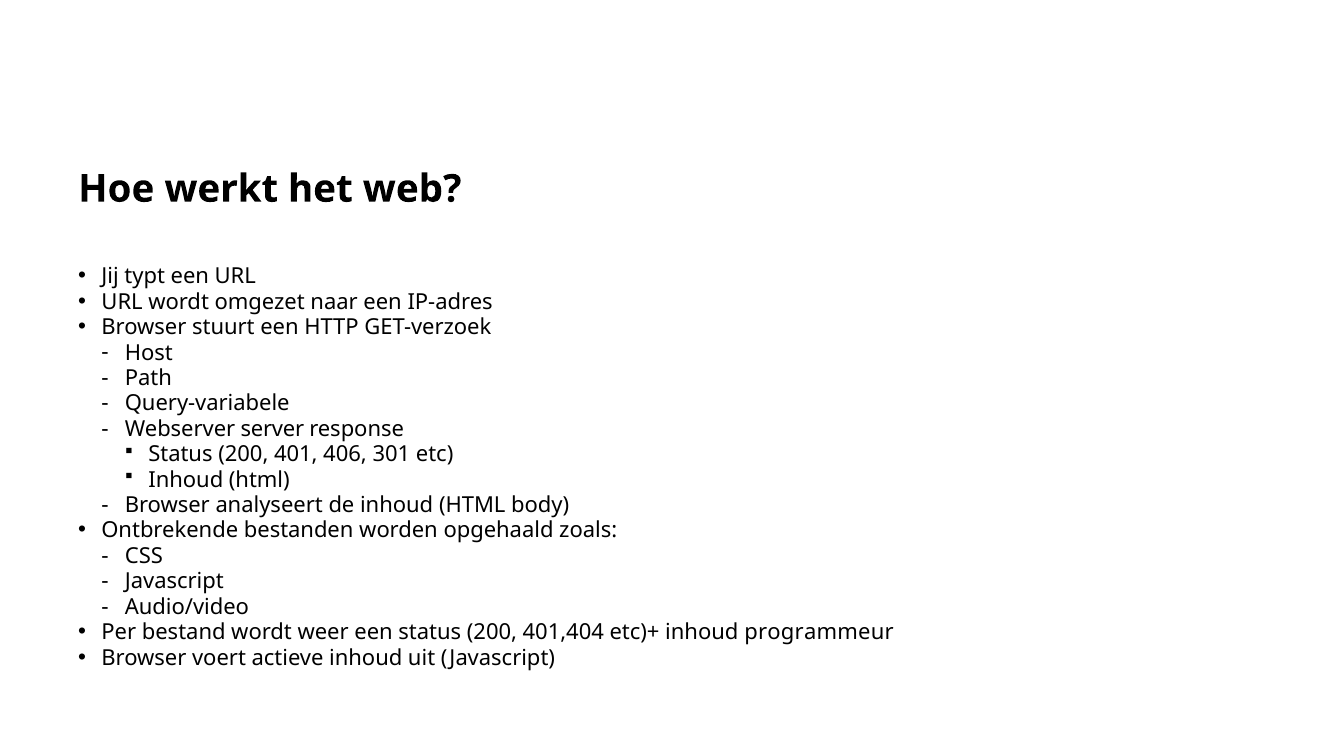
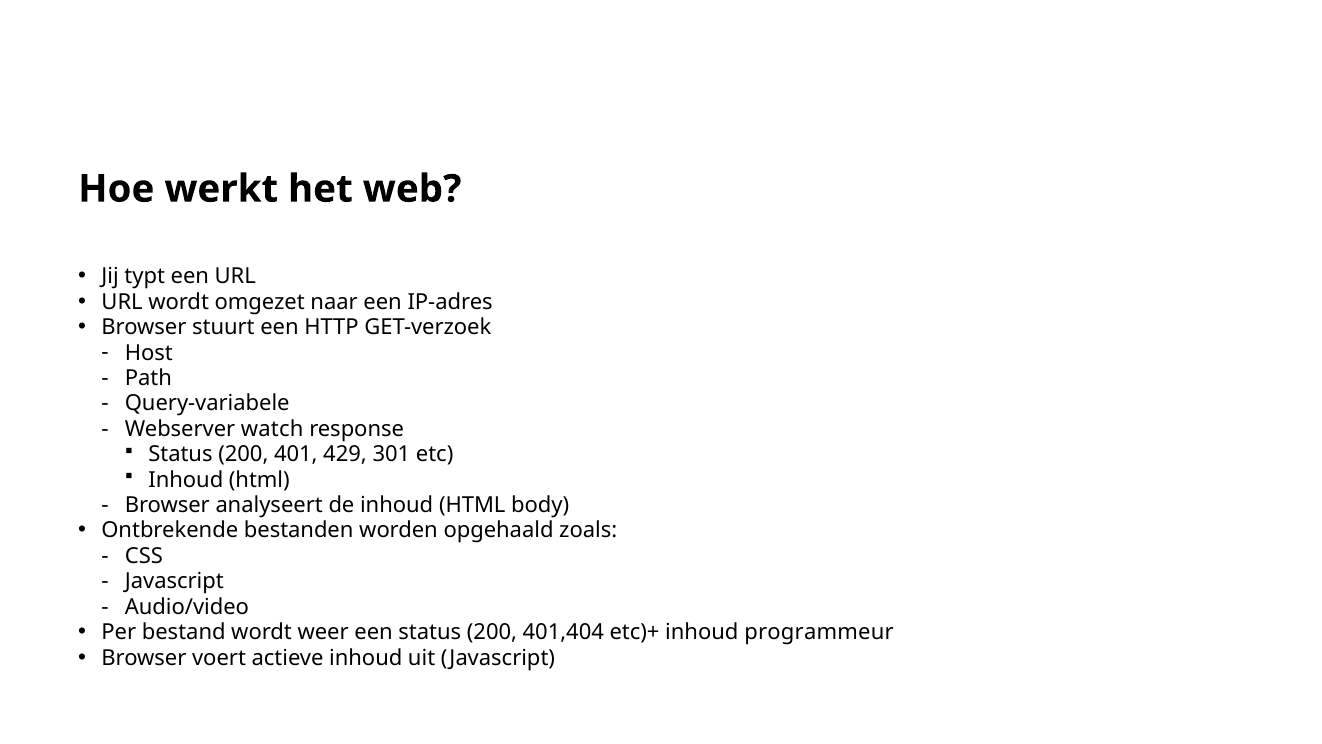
server: server -> watch (272, 429)
406: 406 -> 429 (345, 454)
